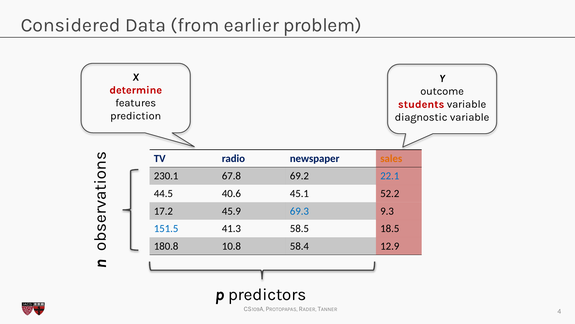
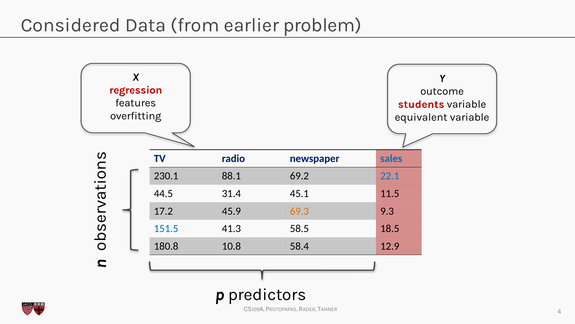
determine: determine -> regression (136, 90)
prediction: prediction -> overfitting (136, 116)
diagnostic: diagnostic -> equivalent (421, 117)
sales colour: orange -> blue (391, 158)
67.8: 67.8 -> 88.1 (231, 176)
40.6: 40.6 -> 31.4 (231, 193)
52.2: 52.2 -> 11.5 (390, 193)
69.3 colour: blue -> orange (299, 211)
